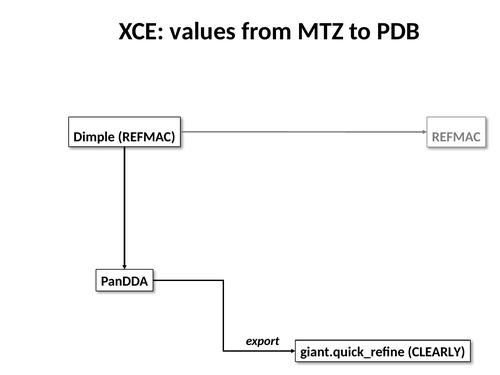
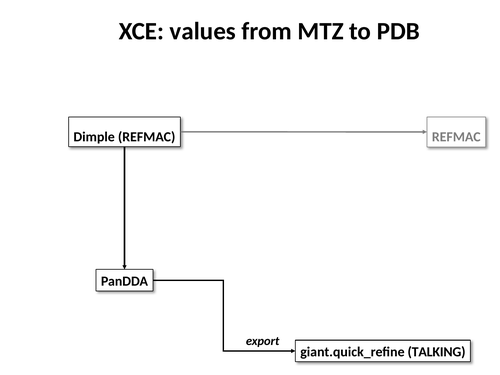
CLEARLY: CLEARLY -> TALKING (437, 352)
